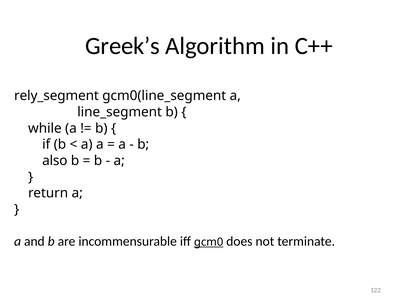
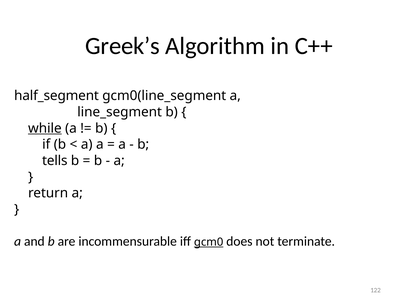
rely_segment: rely_segment -> half_segment (56, 96)
while underline: none -> present (45, 128)
also: also -> tells (55, 161)
